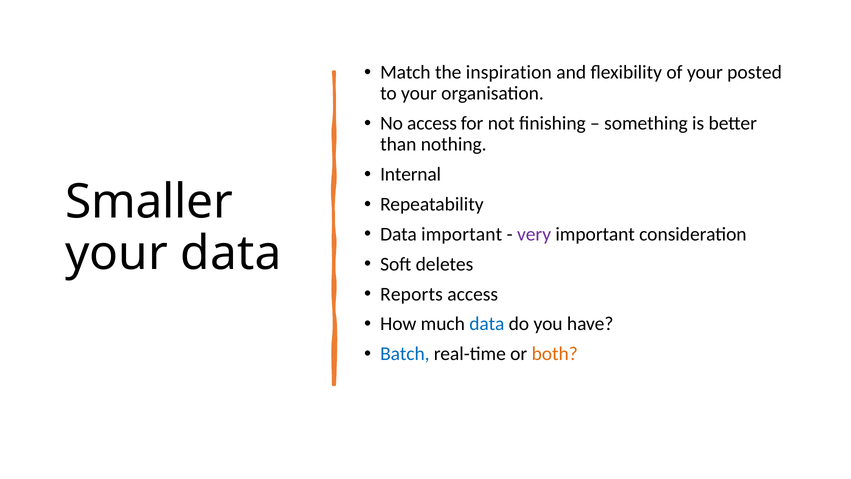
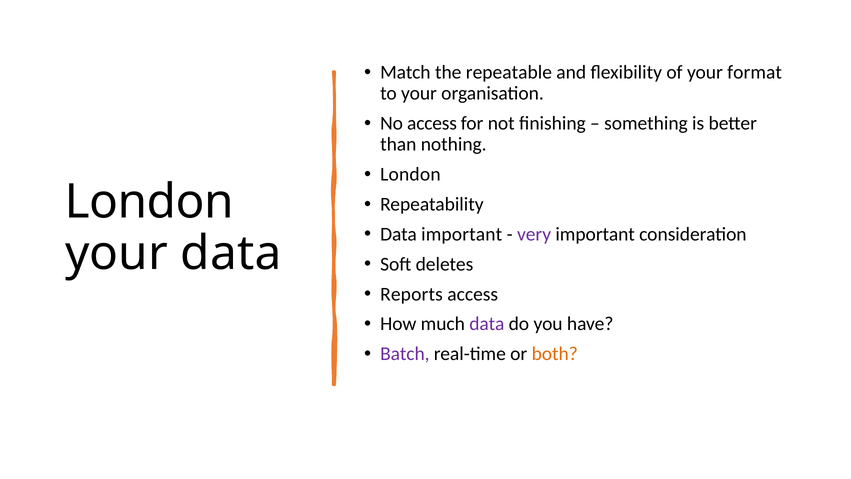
inspiration: inspiration -> repeatable (509, 72)
posted: posted -> format (755, 72)
Internal: Internal -> London (410, 174)
Smaller: Smaller -> London (149, 202)
data colour: blue -> purple (487, 324)
Batch colour: blue -> purple (405, 354)
